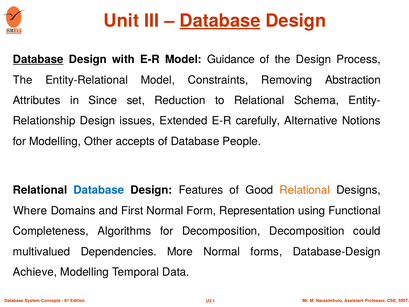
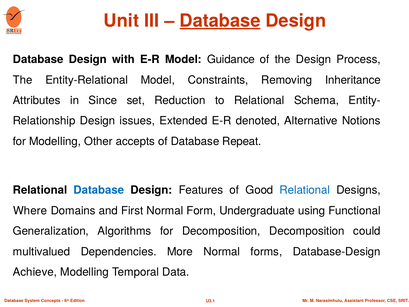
Database underline: present -> none (38, 59)
Abstraction: Abstraction -> Inheritance (353, 80)
carefully: carefully -> denoted (258, 121)
People: People -> Repeat (242, 141)
Relational colour: orange -> blue (305, 190)
Representation: Representation -> Undergraduate (257, 211)
Completeness: Completeness -> Generalization (51, 231)
